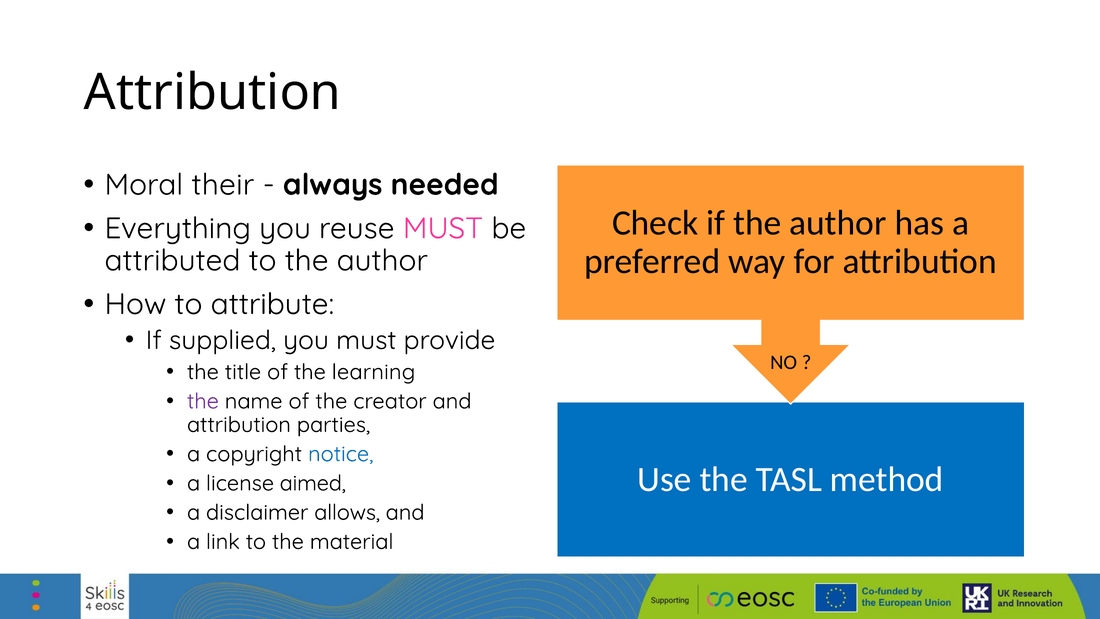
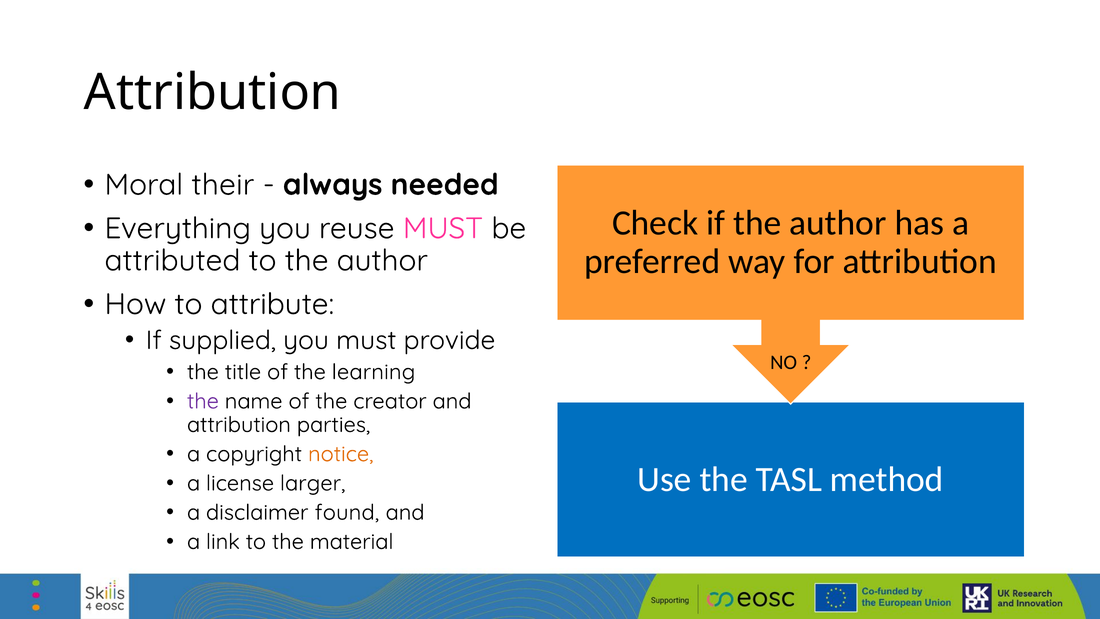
notice colour: blue -> orange (341, 454)
aimed: aimed -> larger (313, 483)
allows: allows -> found (347, 512)
